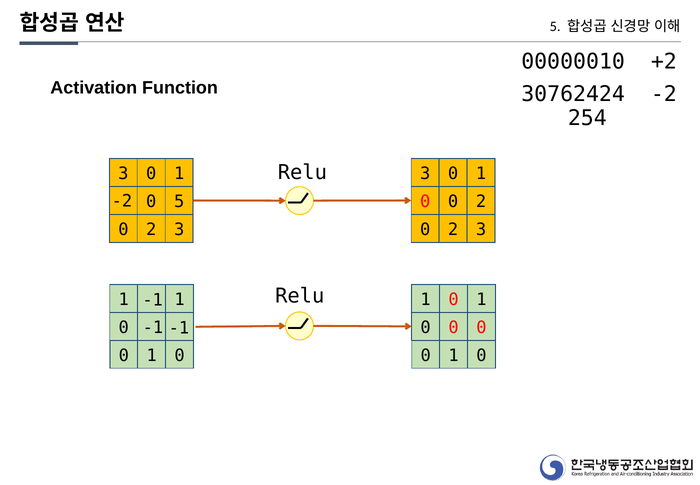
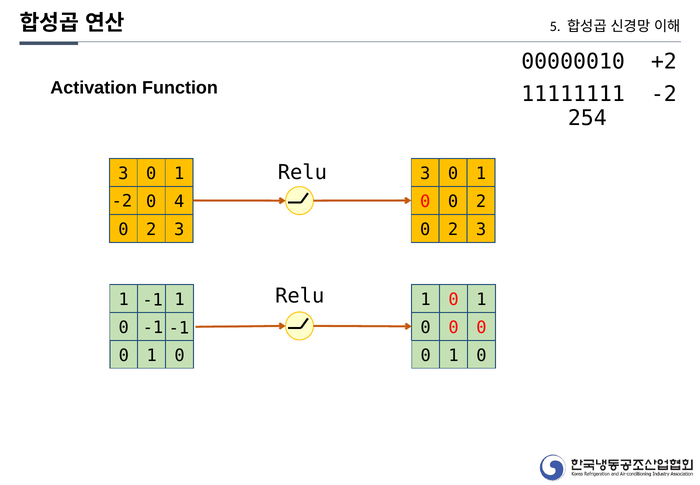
30762424: 30762424 -> 11111111 (573, 94)
0 5: 5 -> 4 (179, 202)
